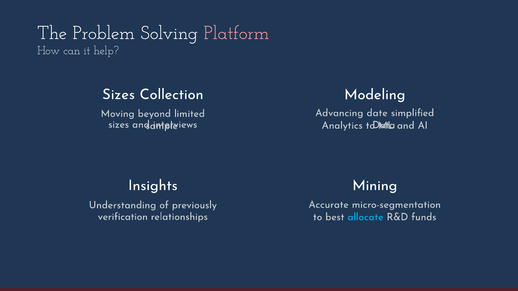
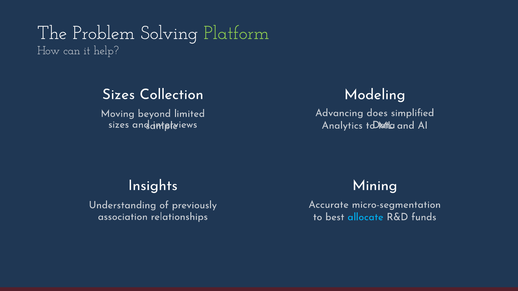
Platform colour: pink -> light green (236, 33)
date: date -> does (377, 113)
verification: verification -> association (123, 217)
